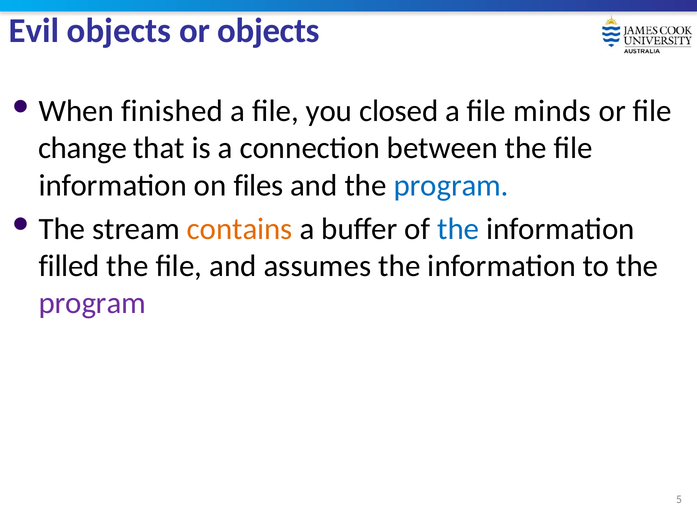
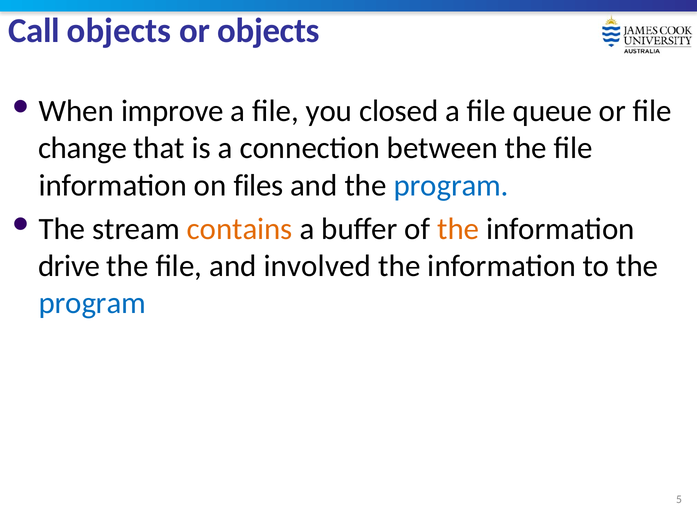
Evil: Evil -> Call (34, 31)
finished: finished -> improve (172, 111)
minds: minds -> queue (552, 111)
the colour: blue -> orange (458, 229)
filled: filled -> drive (69, 266)
assumes: assumes -> involved (317, 266)
program colour: purple -> blue (92, 303)
